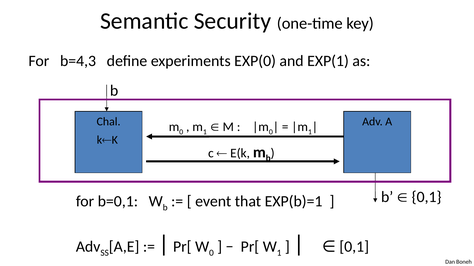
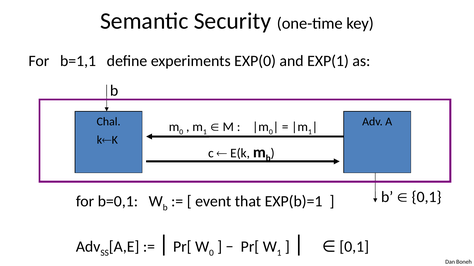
b=4,3: b=4,3 -> b=1,1 (78, 61)
